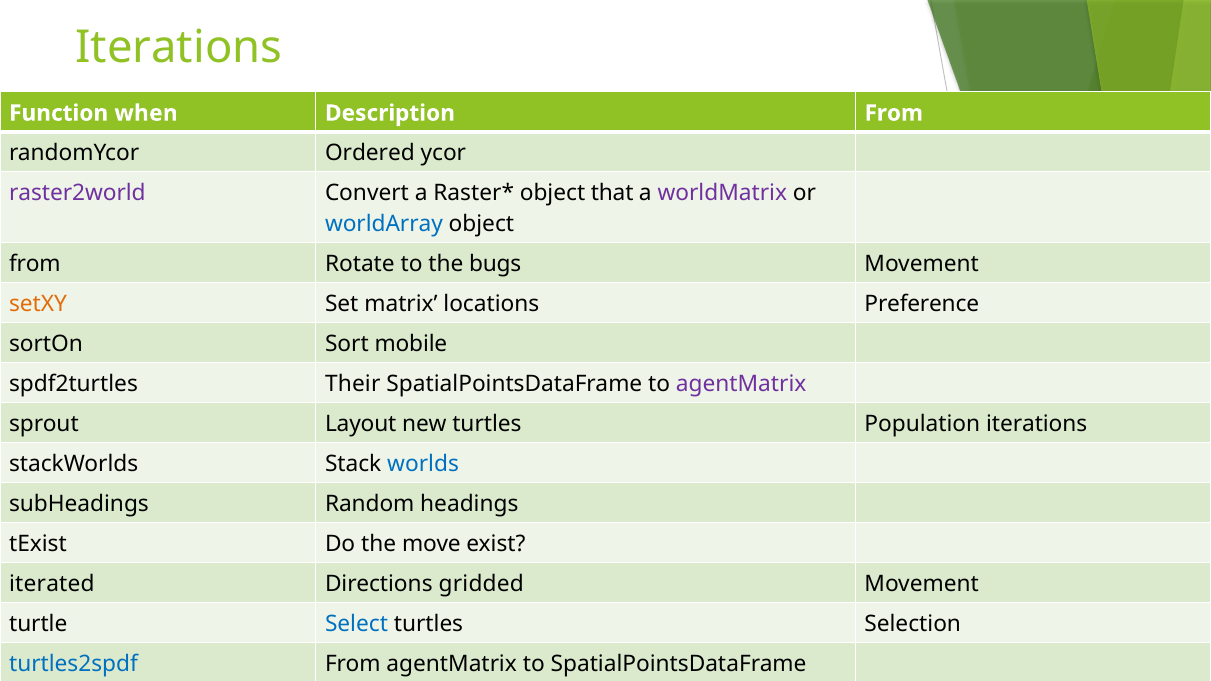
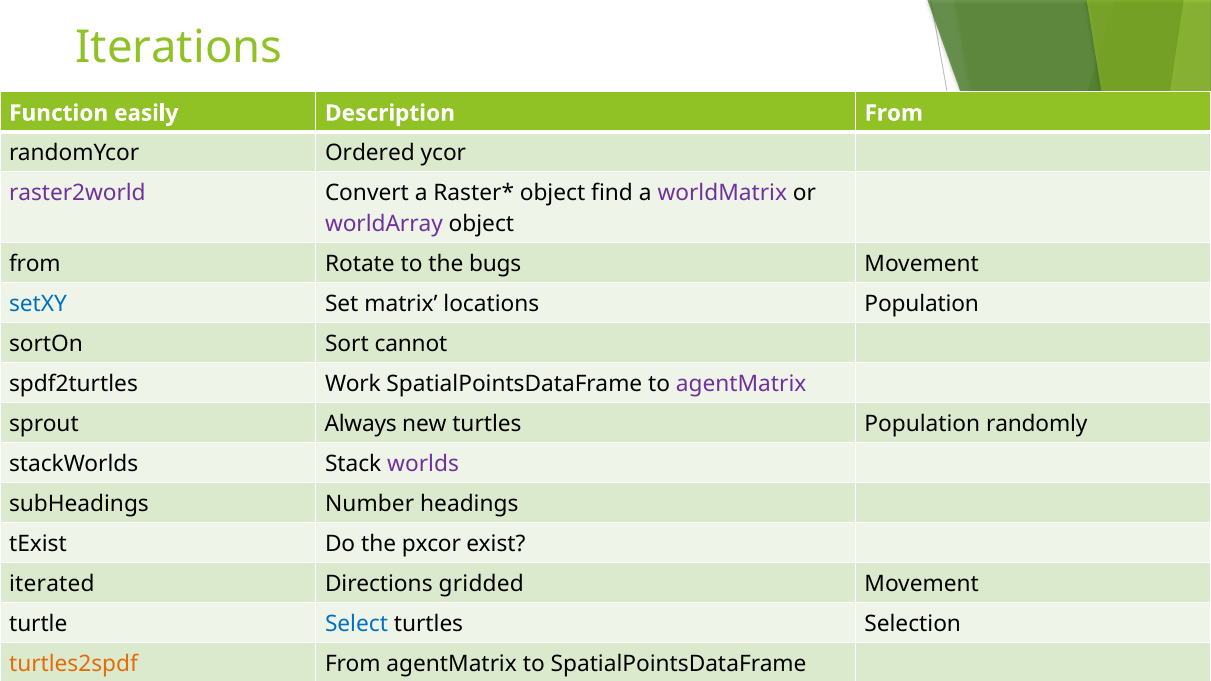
when: when -> easily (146, 113)
that: that -> find (612, 193)
worldArray colour: blue -> purple (384, 224)
setXY colour: orange -> blue (38, 304)
locations Preference: Preference -> Population (922, 304)
mobile: mobile -> cannot (411, 344)
Their: Their -> Work (353, 384)
Layout: Layout -> Always (361, 424)
Population iterations: iterations -> randomly (1037, 424)
worlds colour: blue -> purple (423, 464)
Random: Random -> Number (370, 504)
move: move -> pxcor (431, 544)
turtles2spdf colour: blue -> orange (73, 664)
